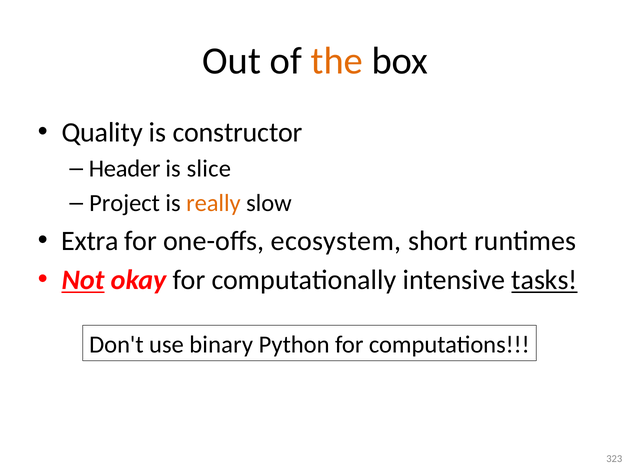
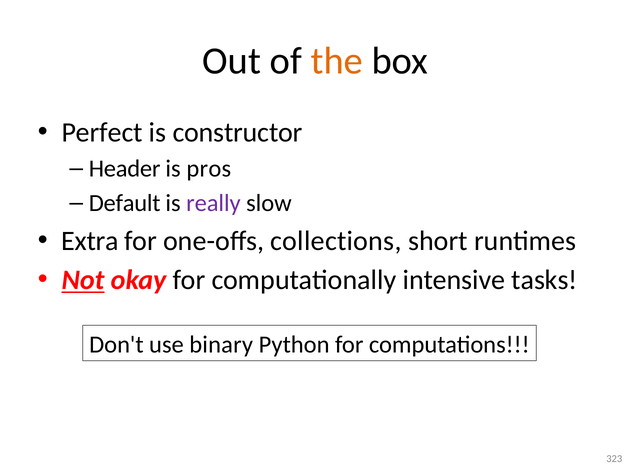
Quality: Quality -> Perfect (102, 132)
slice: slice -> pros (209, 169)
Project: Project -> Default (125, 203)
really colour: orange -> purple (213, 203)
ecosystem: ecosystem -> collections (336, 240)
tasks underline: present -> none (545, 280)
